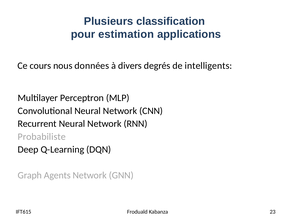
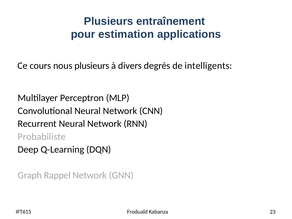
classification: classification -> entraînement (171, 21)
nous données: données -> plusieurs (92, 66)
Agents: Agents -> Rappel (57, 175)
